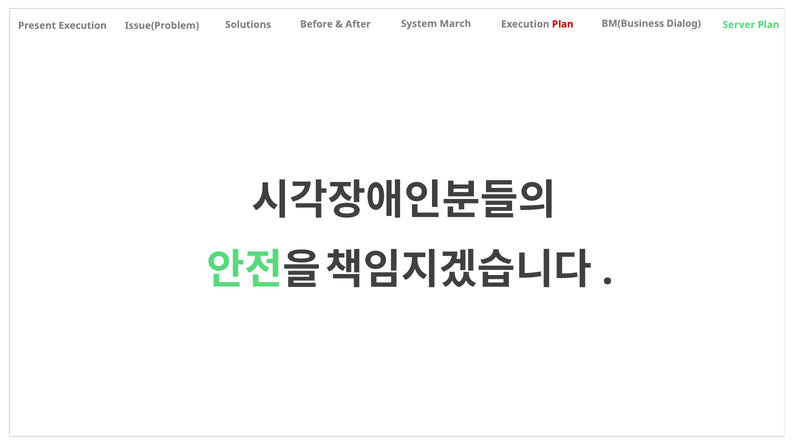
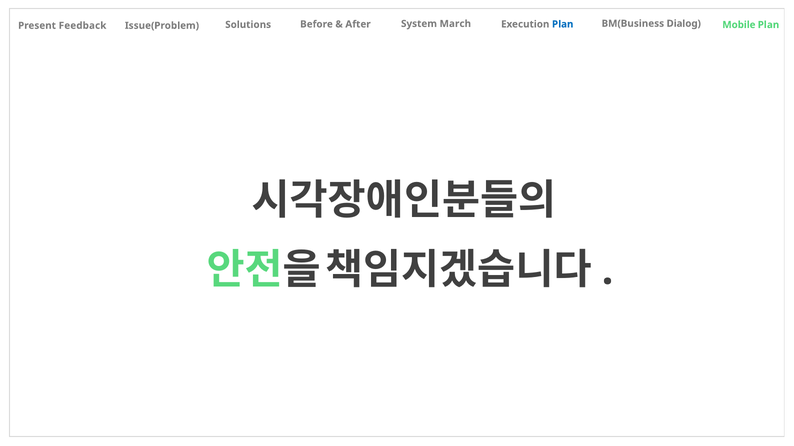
Plan colour: red -> blue (563, 24)
Present Execution: Execution -> Feedback (83, 26)
Server: Server -> Mobile (739, 25)
